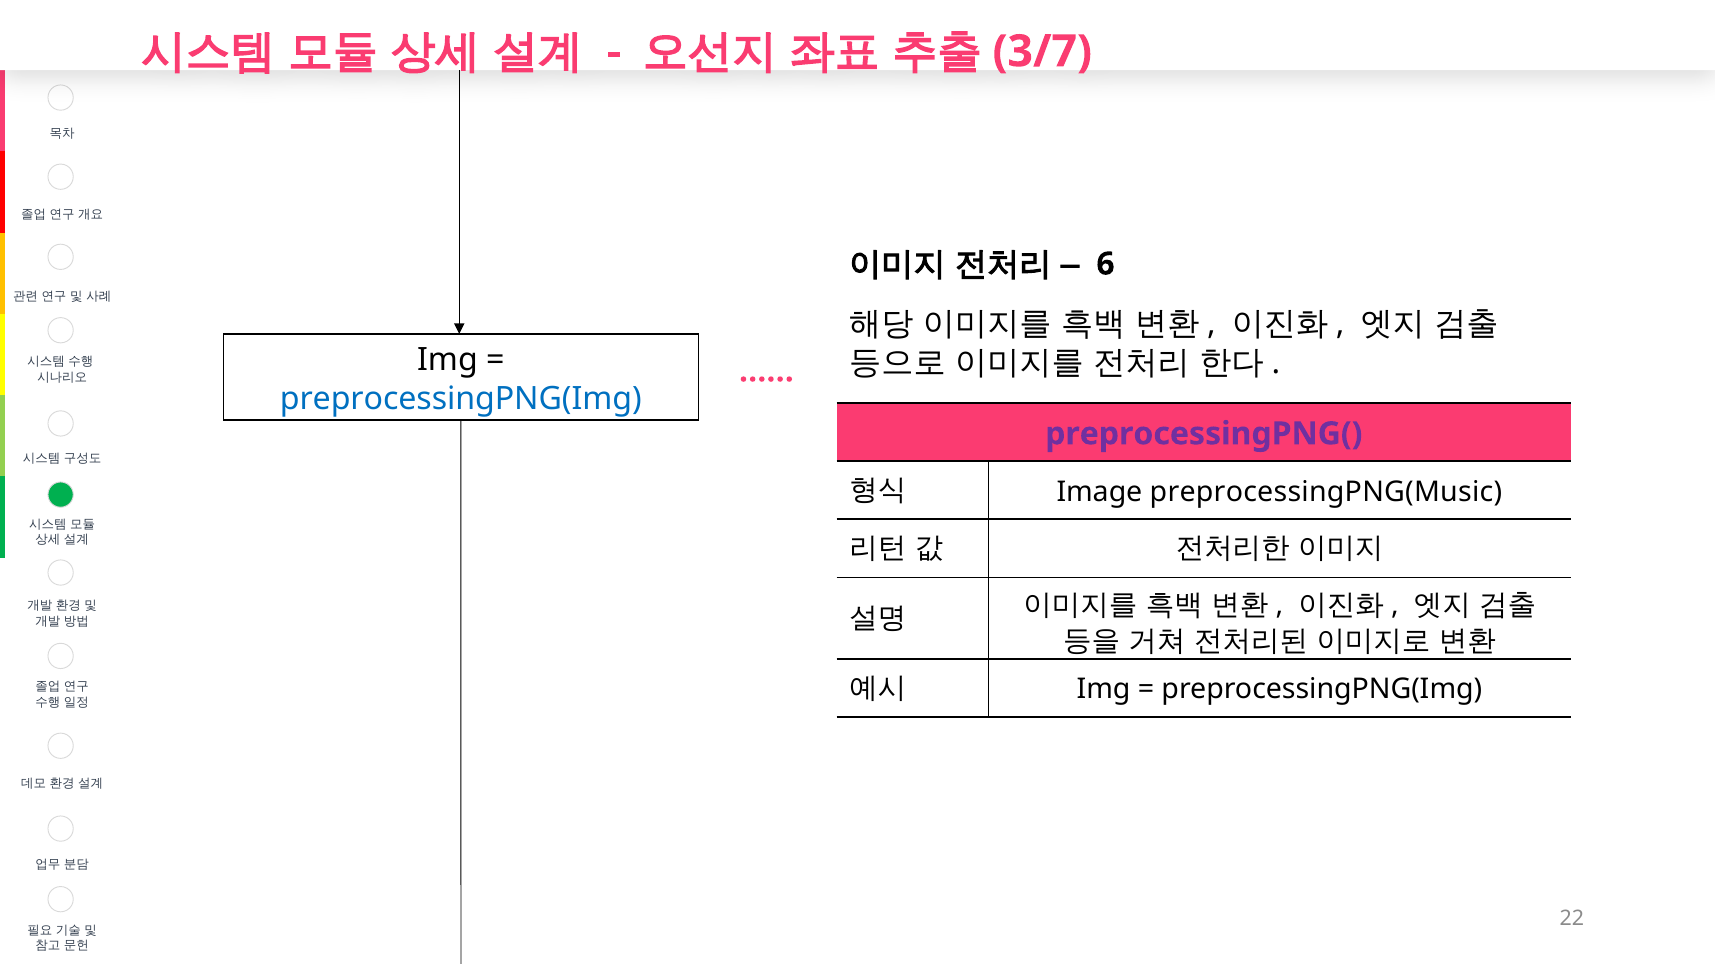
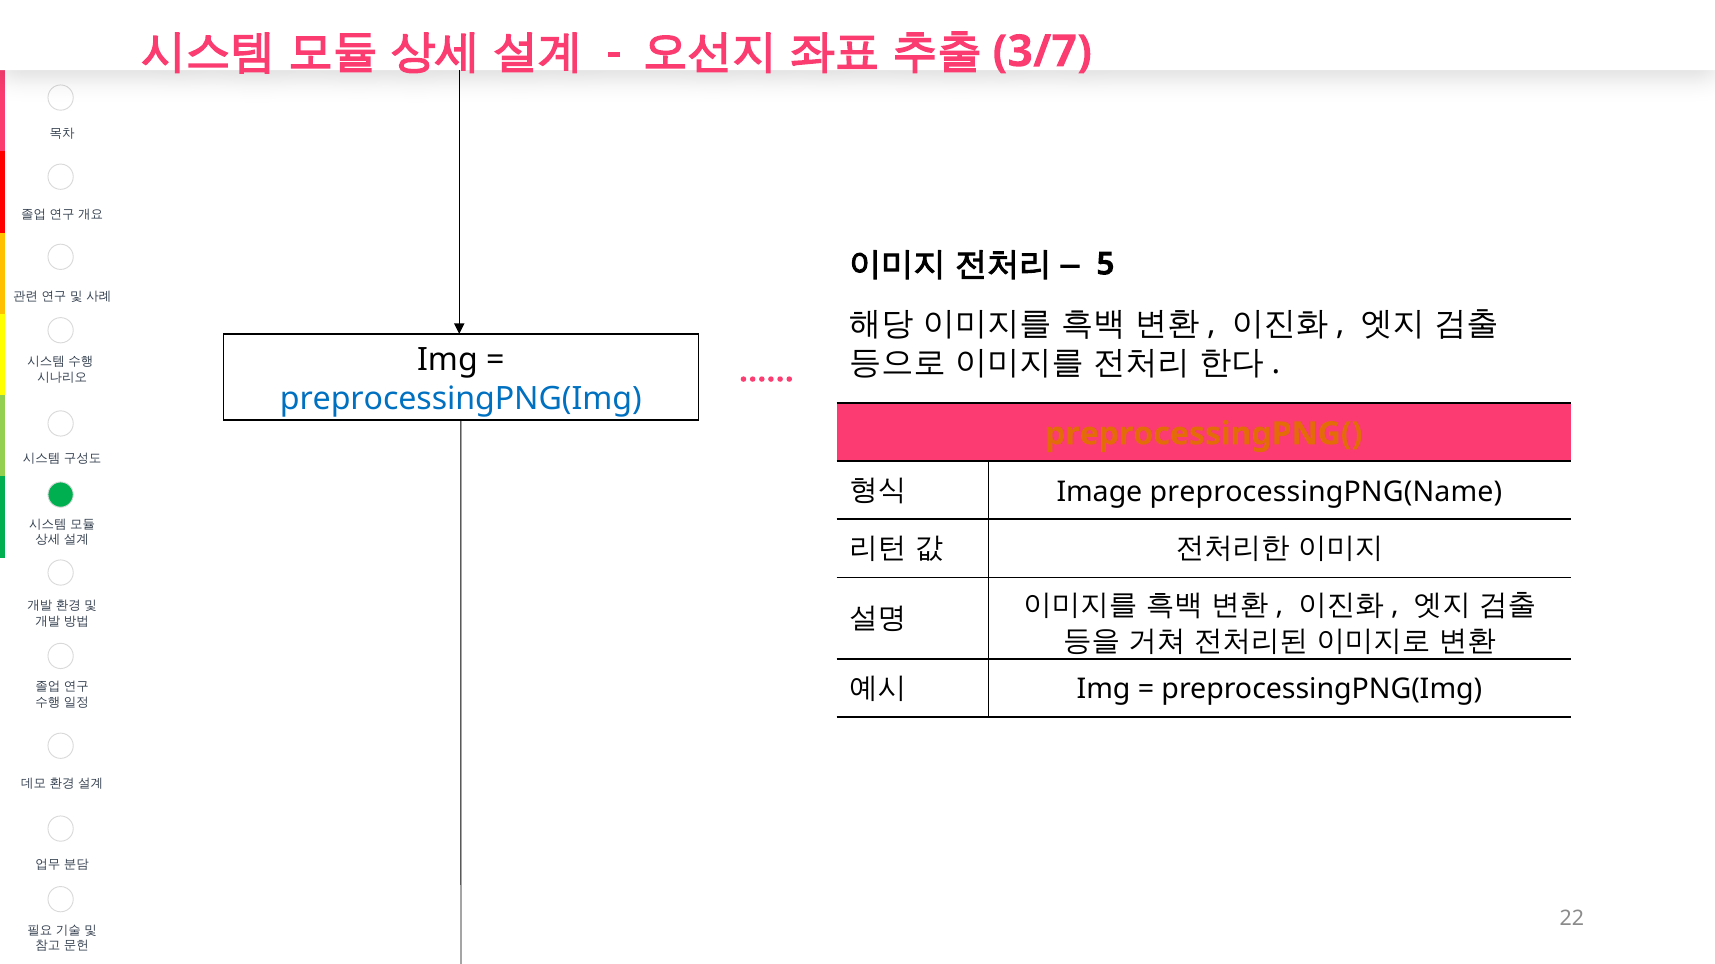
6: 6 -> 5 (1106, 264)
preprocessingPNG( colour: purple -> orange (1204, 434)
preprocessingPNG(Music: preprocessingPNG(Music -> preprocessingPNG(Name (1326, 492)
